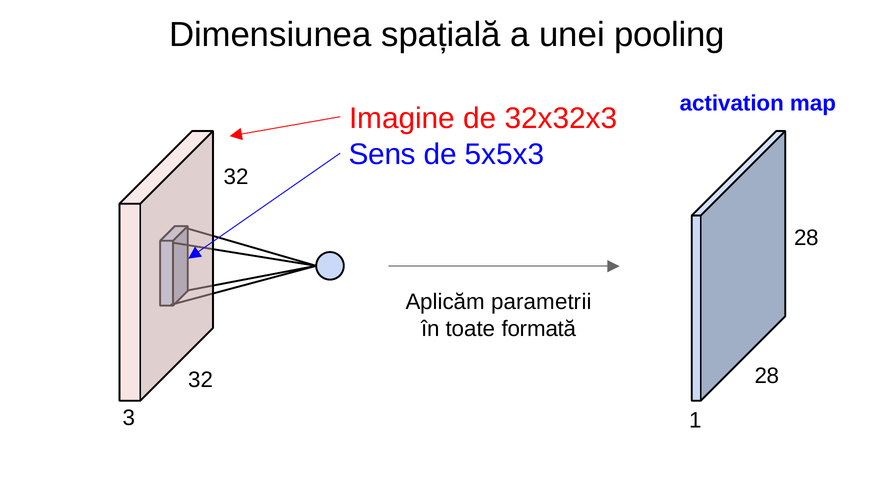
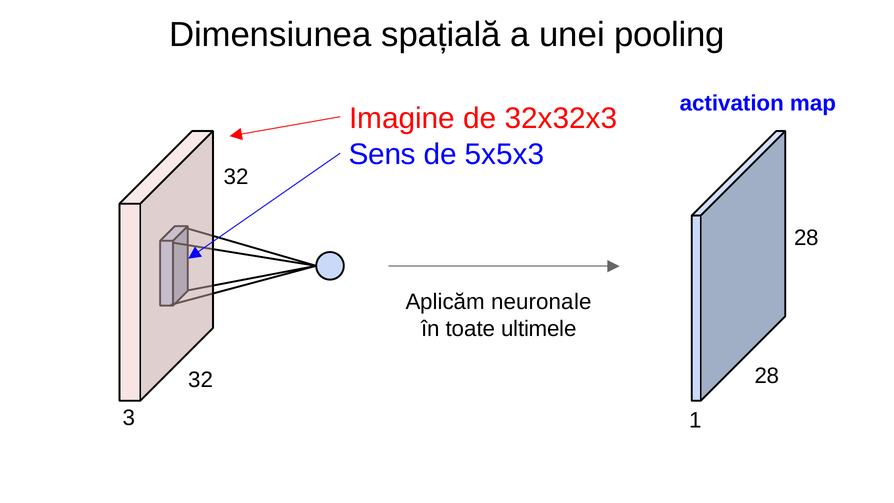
parametrii: parametrii -> neuronale (541, 302)
formată: formată -> ultimele (539, 329)
